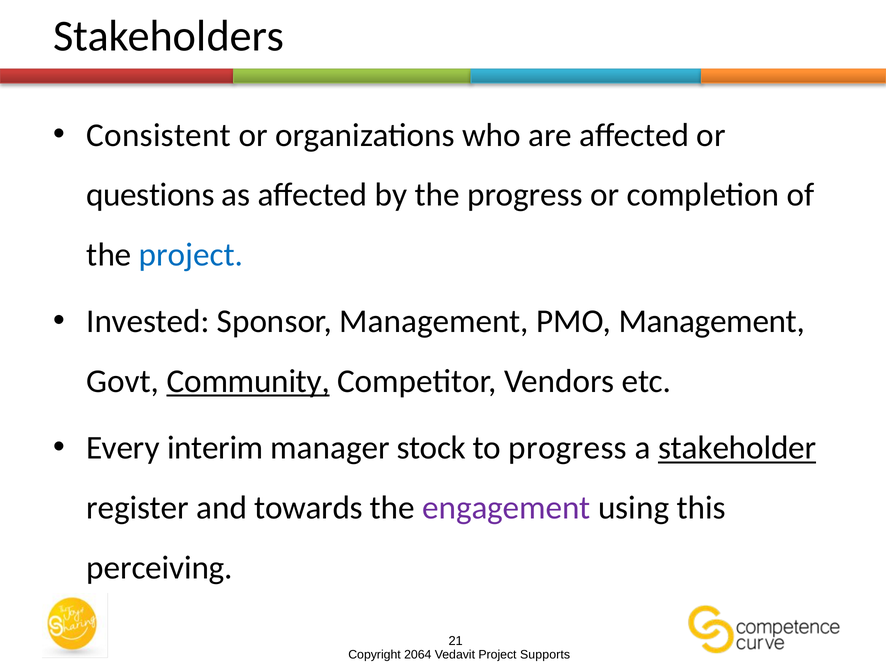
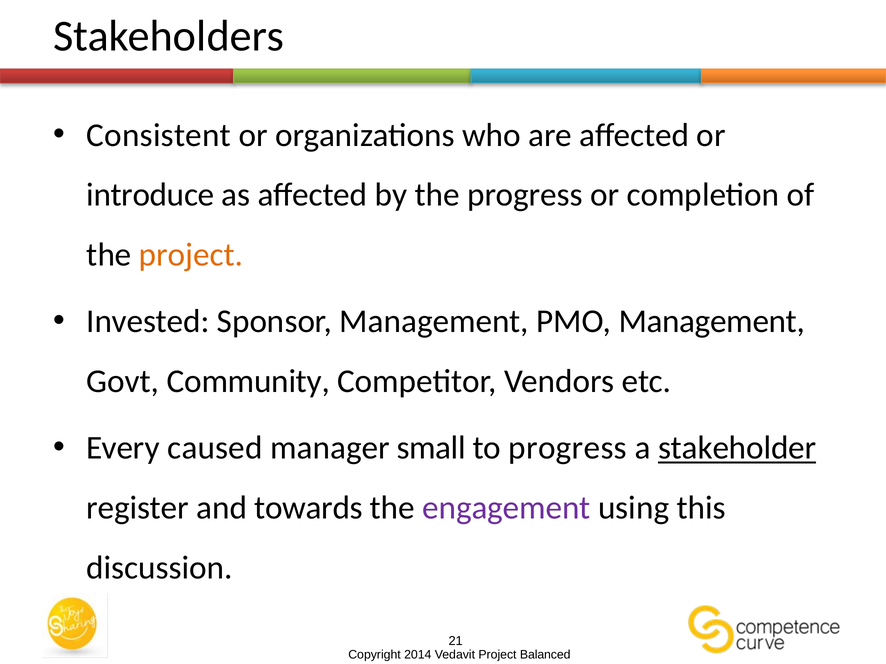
questions: questions -> introduce (150, 195)
project colour: blue -> orange (191, 255)
Community underline: present -> none (248, 382)
interim: interim -> caused (215, 448)
stock: stock -> small (431, 448)
perceiving: perceiving -> discussion (160, 568)
2064: 2064 -> 2014 (418, 655)
Supports: Supports -> Balanced (545, 655)
